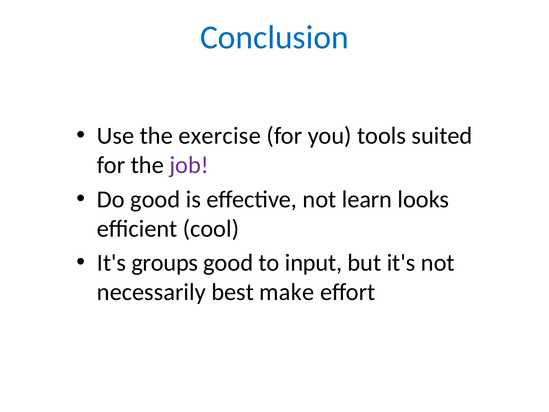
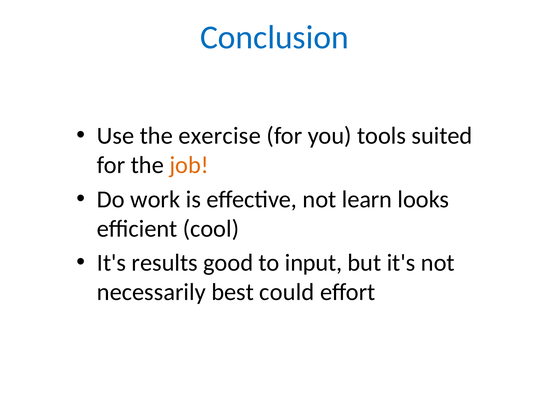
job colour: purple -> orange (189, 165)
Do good: good -> work (155, 199)
groups: groups -> results (165, 263)
make: make -> could (287, 292)
